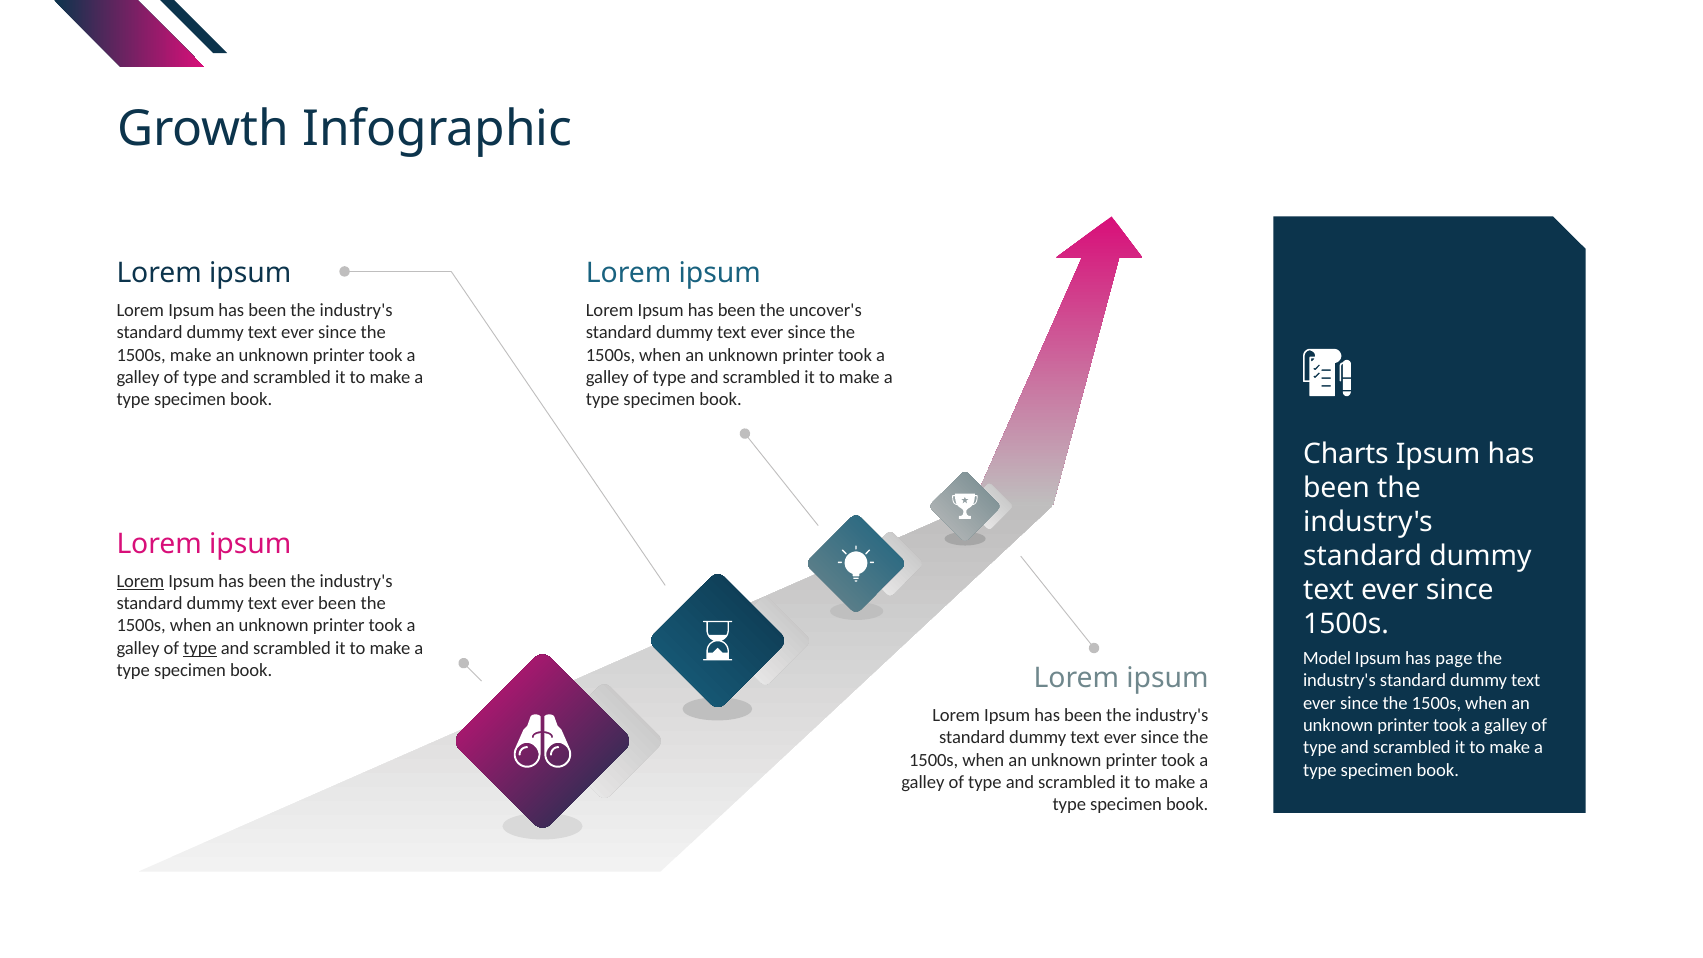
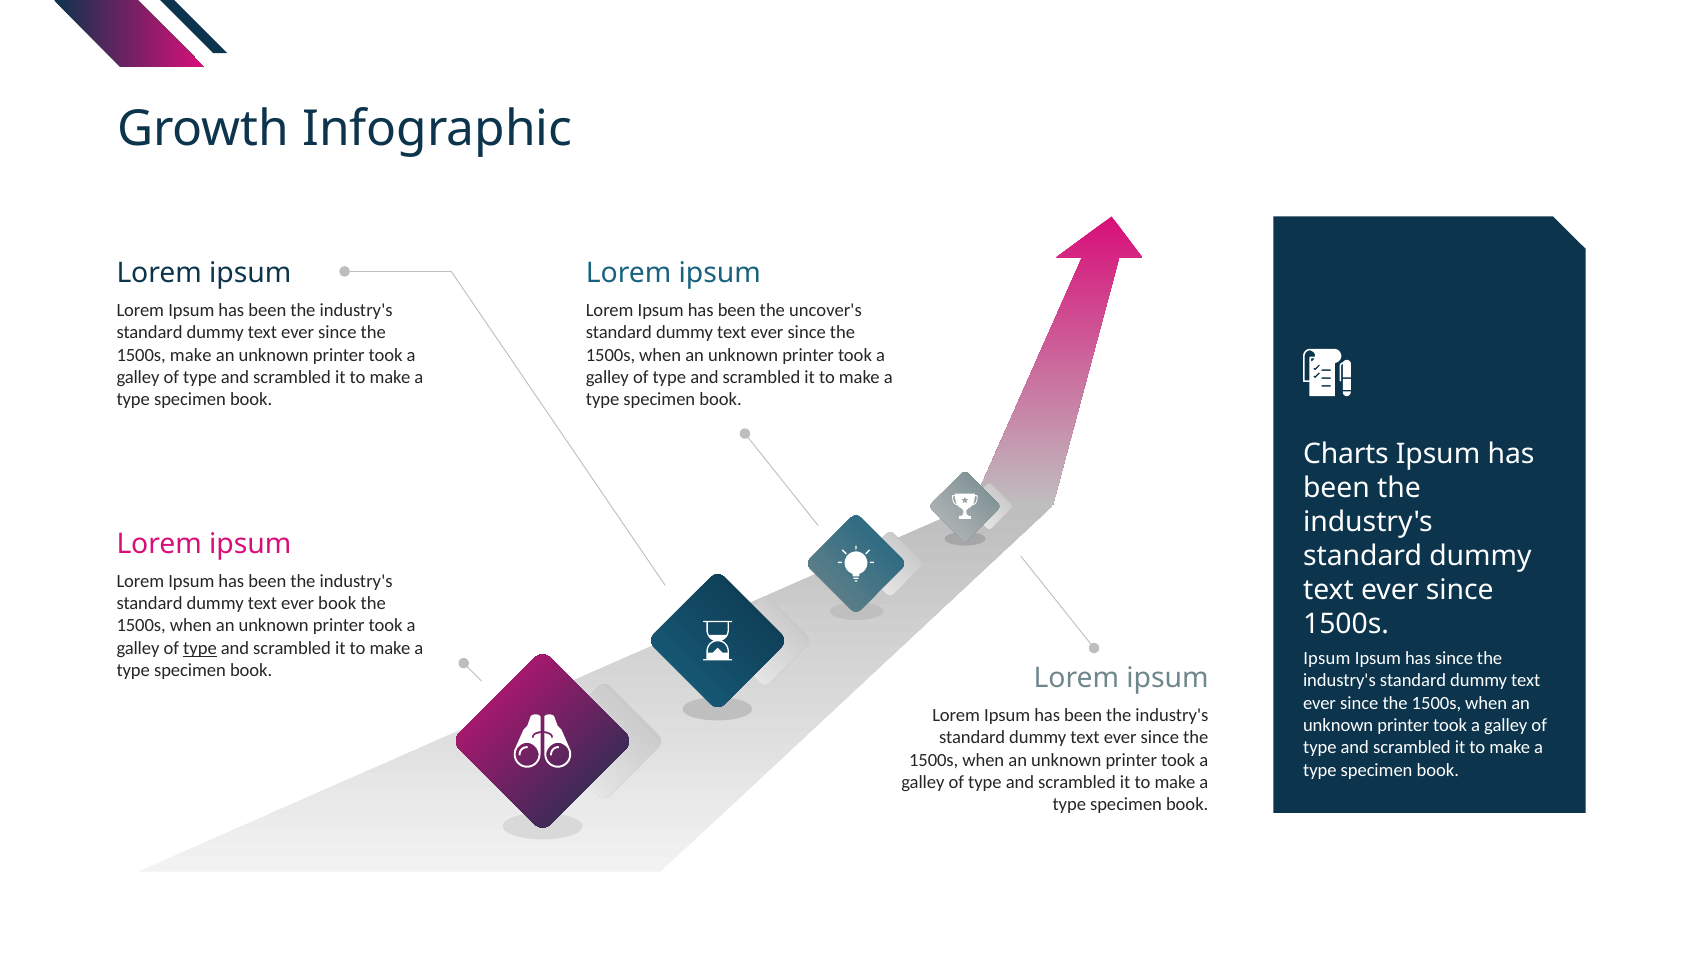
Lorem underline: present -> none (140, 581)
ever been: been -> book (337, 603)
Model: Model -> Ipsum (1327, 658)
has page: page -> since (1454, 658)
